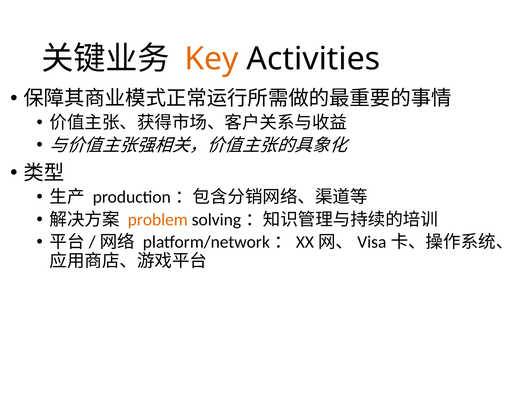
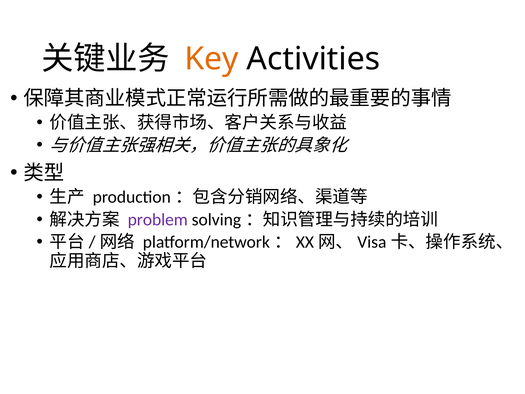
problem colour: orange -> purple (158, 220)
